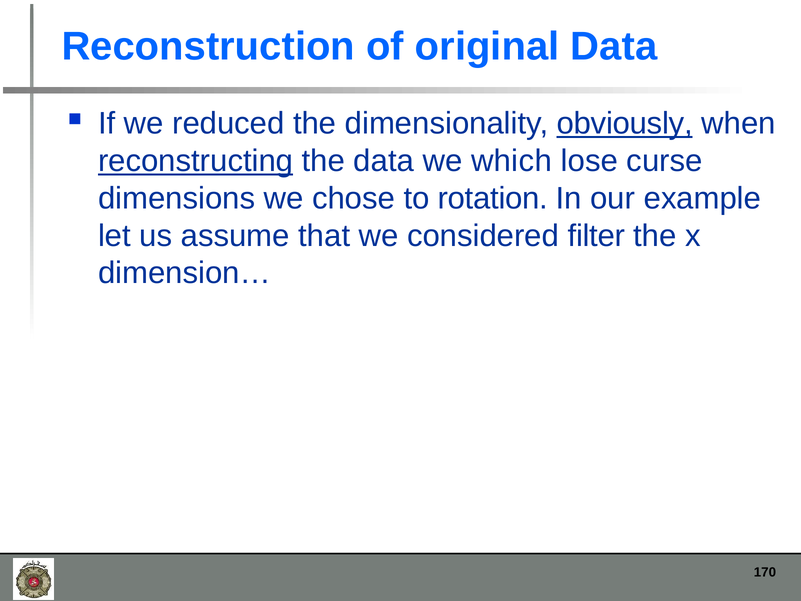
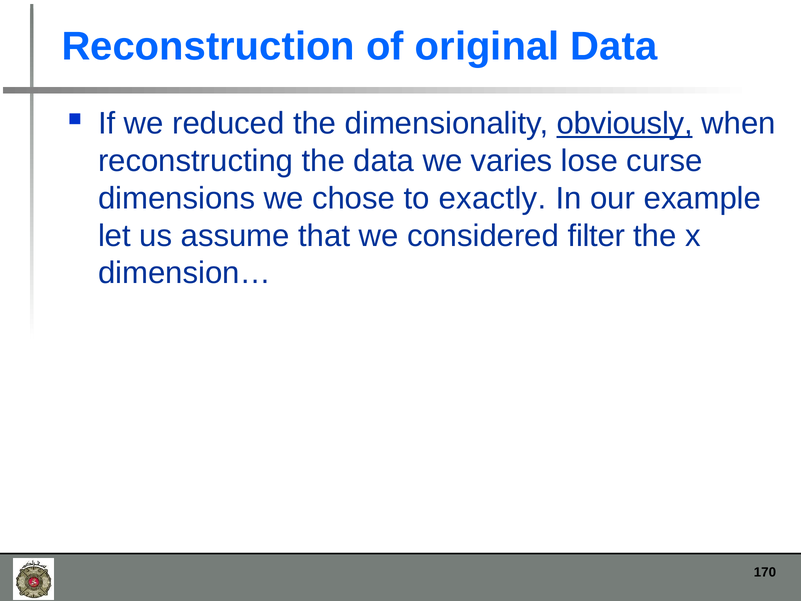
reconstructing underline: present -> none (196, 161)
which: which -> varies (512, 161)
rotation: rotation -> exactly (492, 198)
